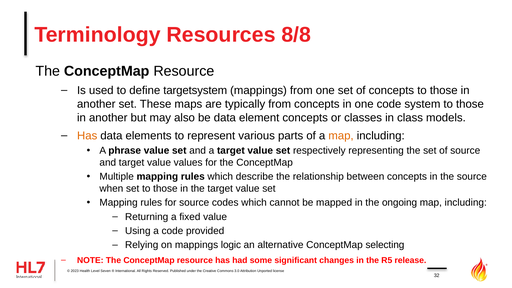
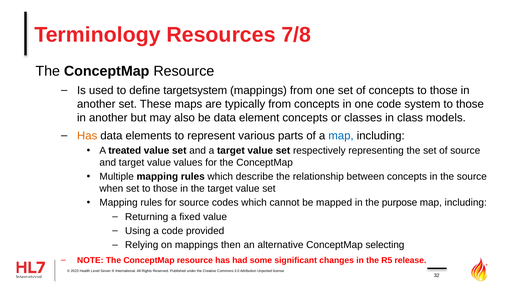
8/8: 8/8 -> 7/8 (296, 35)
map colour: orange -> blue (341, 136)
phrase: phrase -> treated (125, 151)
ongoing: ongoing -> purpose (400, 203)
logic: logic -> then (231, 245)
